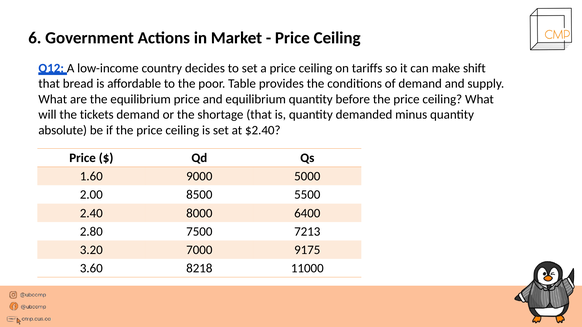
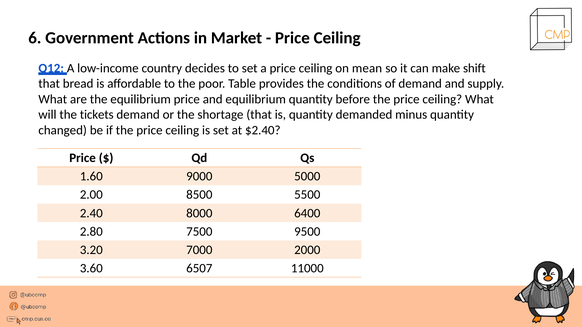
tariffs: tariffs -> mean (367, 68)
absolute: absolute -> changed (63, 130)
7213: 7213 -> 9500 (307, 232)
9175: 9175 -> 2000 (307, 250)
8218: 8218 -> 6507 (199, 269)
